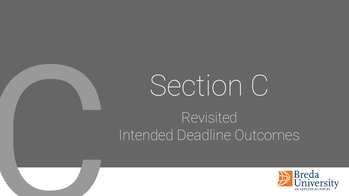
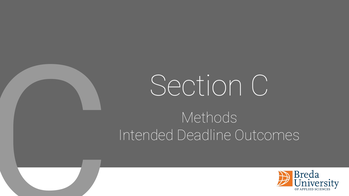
Revisited: Revisited -> Methods (209, 118)
